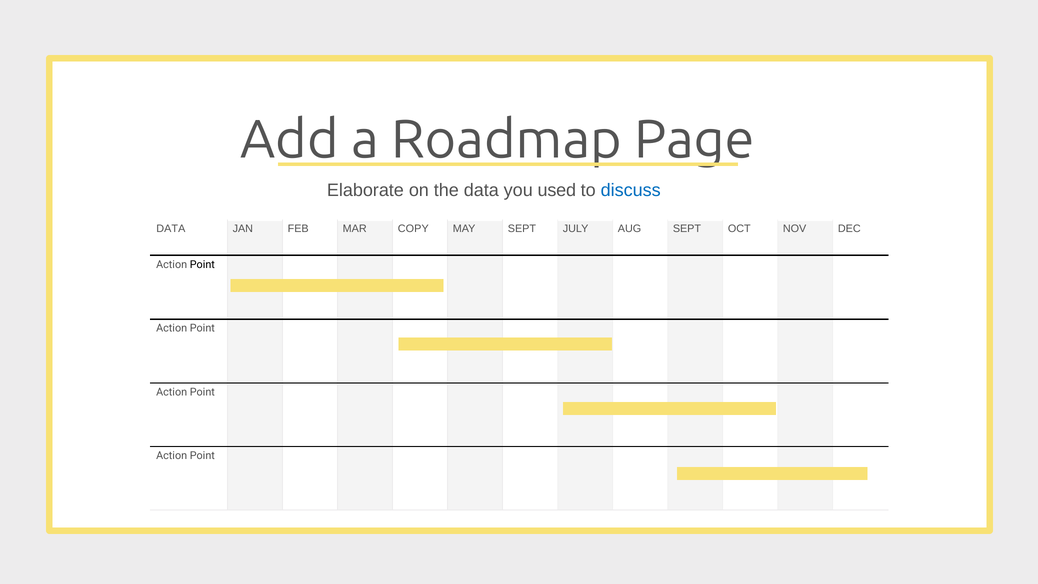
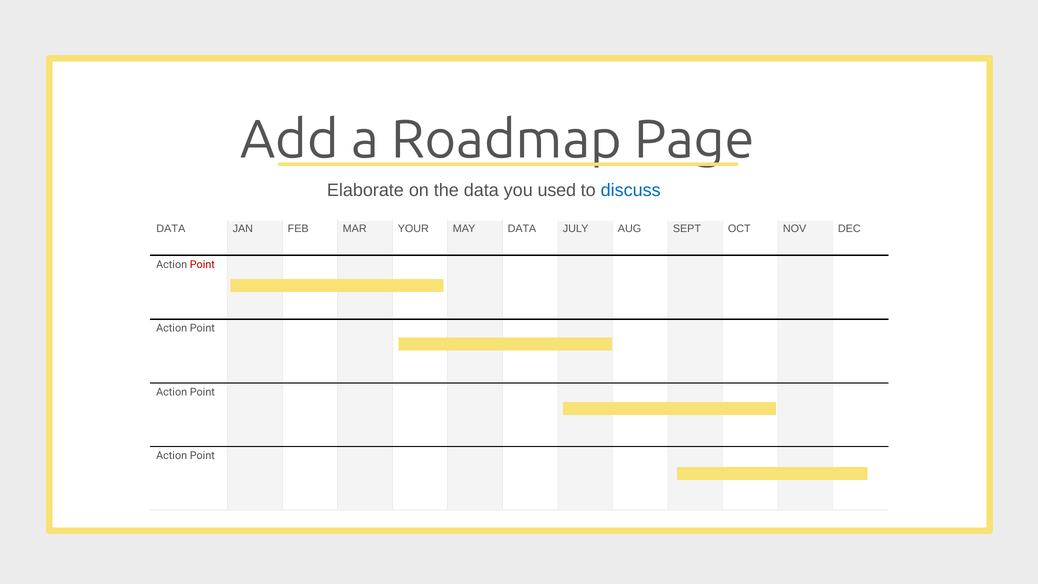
COPY: COPY -> YOUR (413, 229)
MAY SEPT: SEPT -> DATA (522, 229)
Point colour: black -> red (202, 264)
